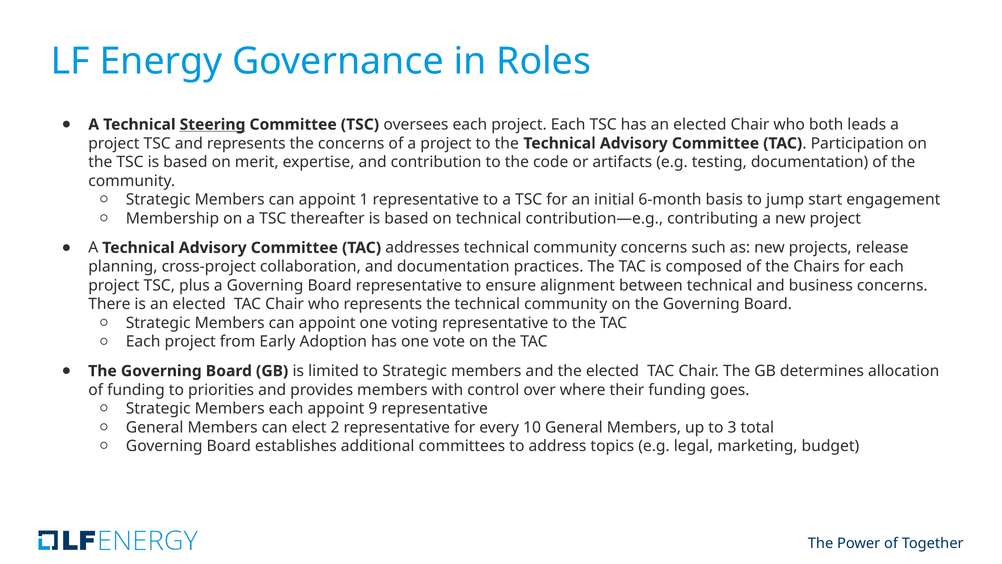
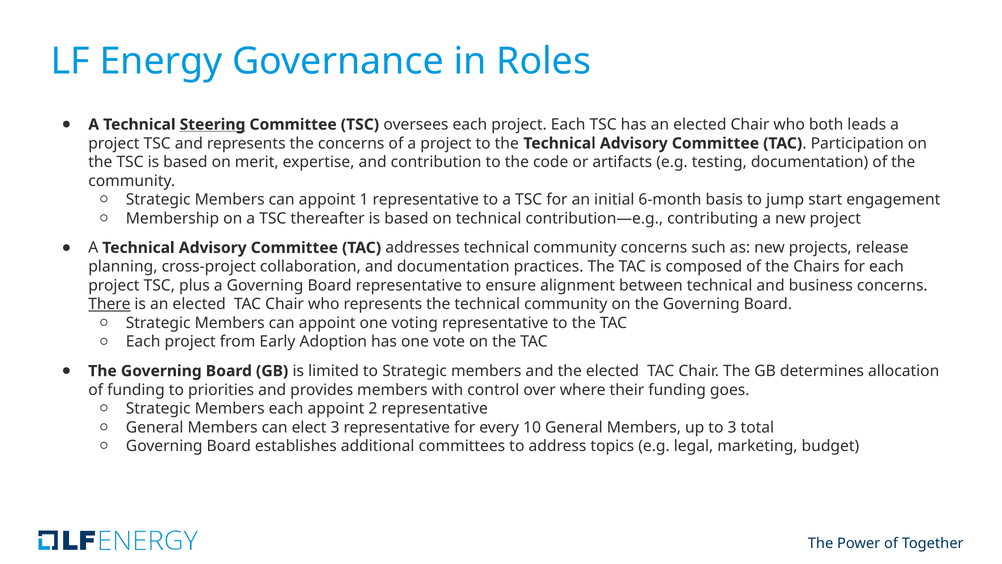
There underline: none -> present (109, 304)
9: 9 -> 2 (373, 408)
elect 2: 2 -> 3 (335, 427)
